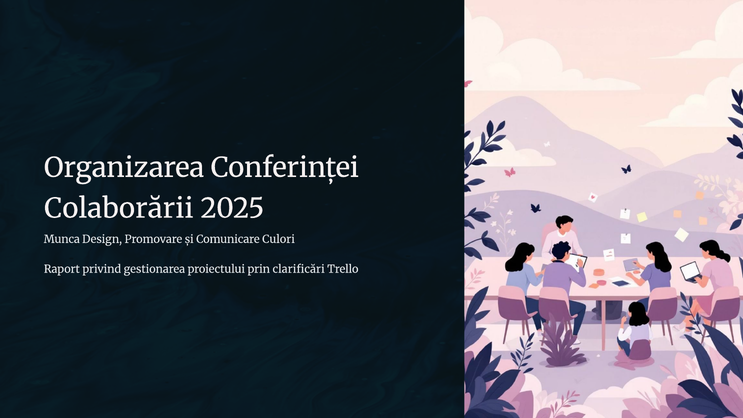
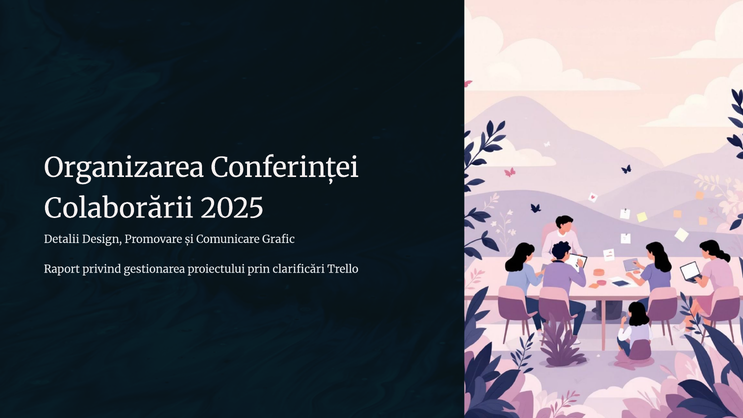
Munca: Munca -> Detalii (62, 239)
Culori: Culori -> Grafic (278, 239)
